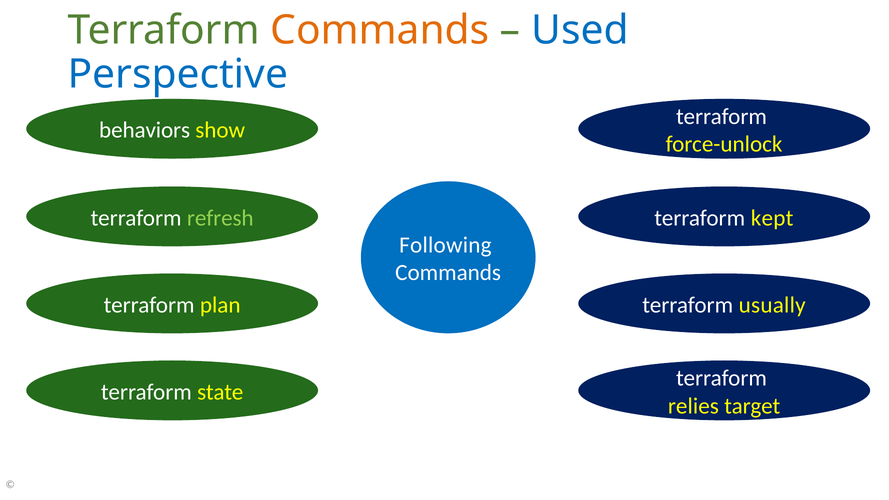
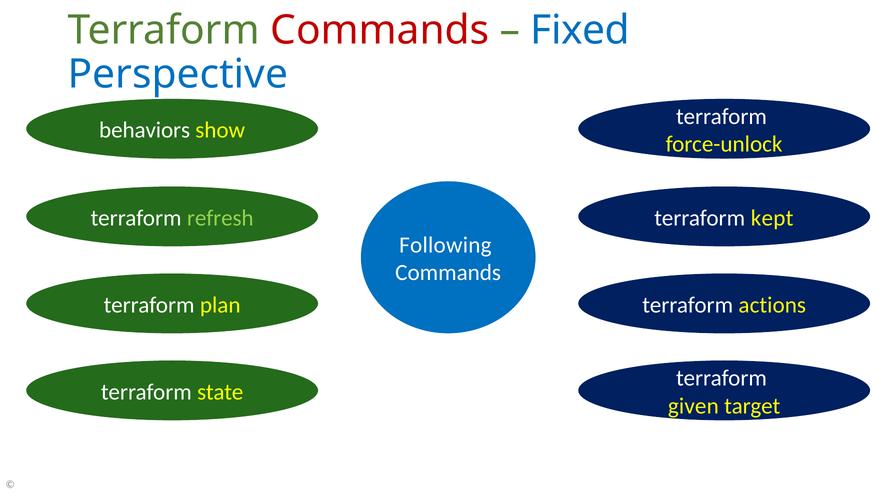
Commands colour: orange -> red (380, 30)
Used: Used -> Fixed (580, 30)
usually: usually -> actions (772, 305)
relies: relies -> given (693, 406)
